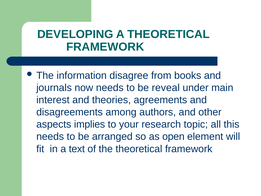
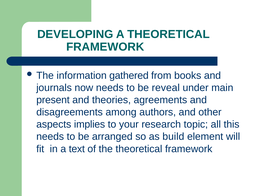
disagree: disagree -> gathered (129, 76)
interest: interest -> present (53, 100)
open: open -> build (173, 136)
